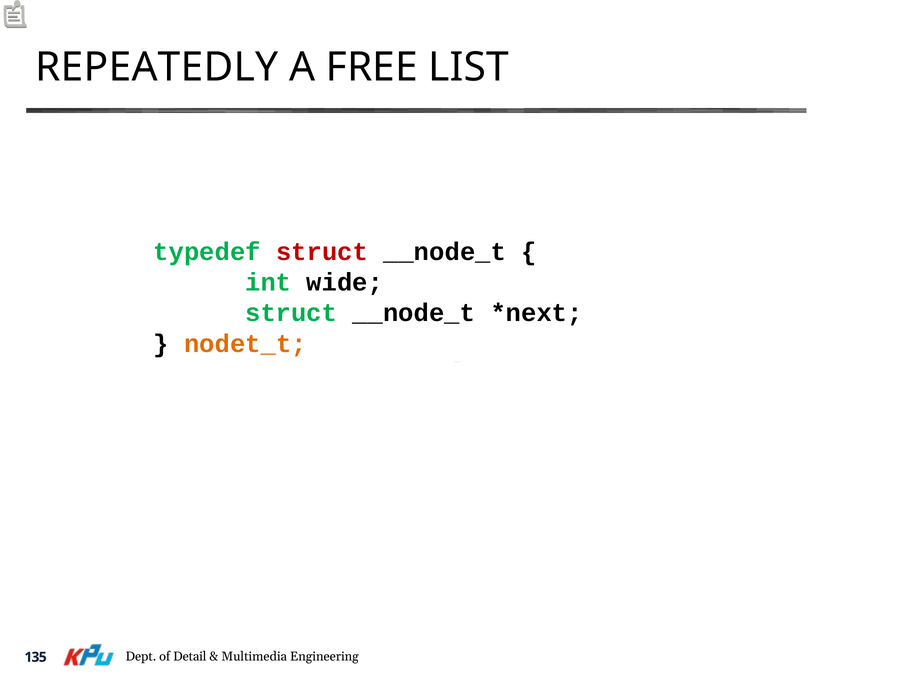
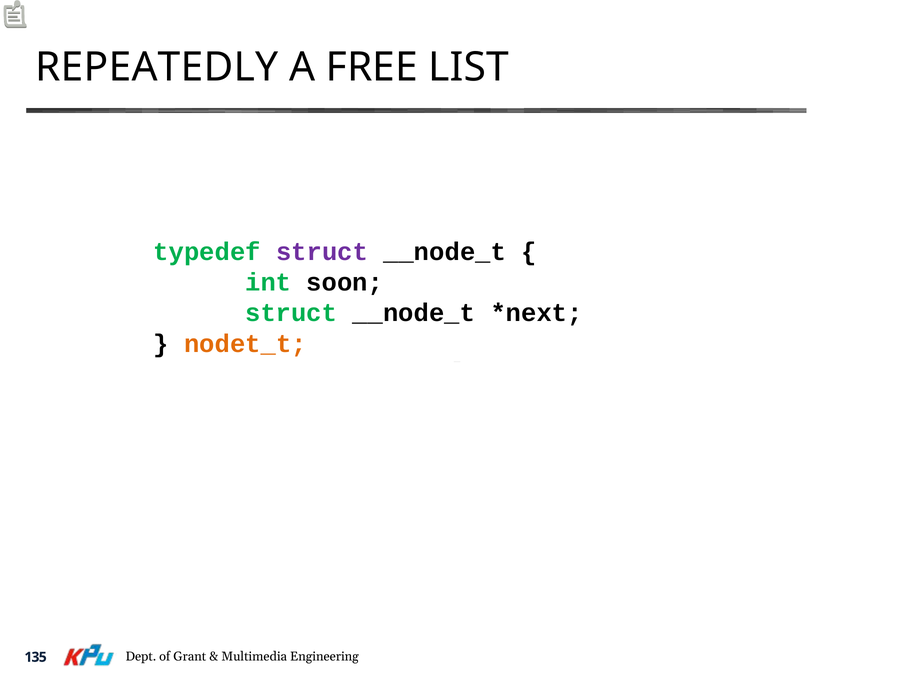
struct colour: red -> purple (322, 252)
wide: wide -> soon (345, 283)
Detail: Detail -> Grant (190, 657)
